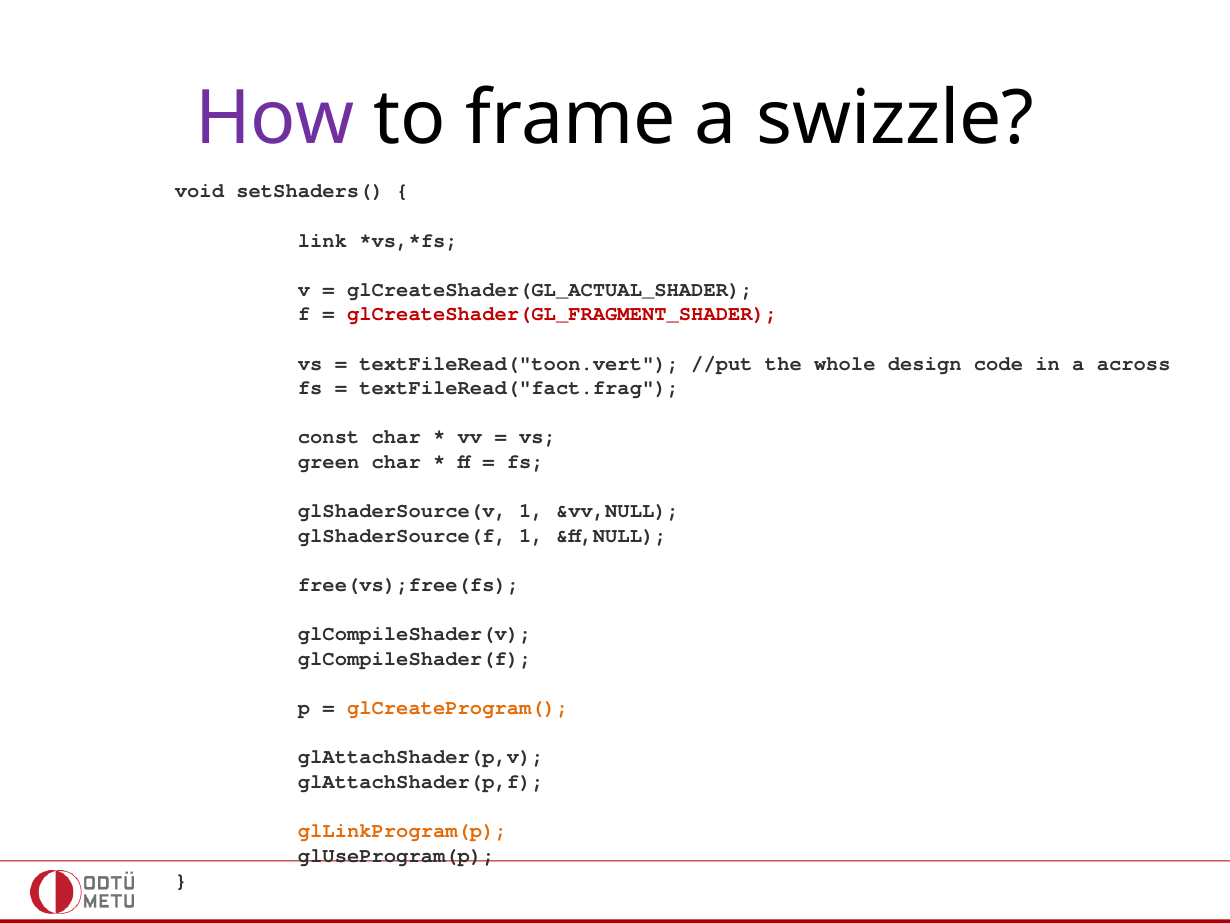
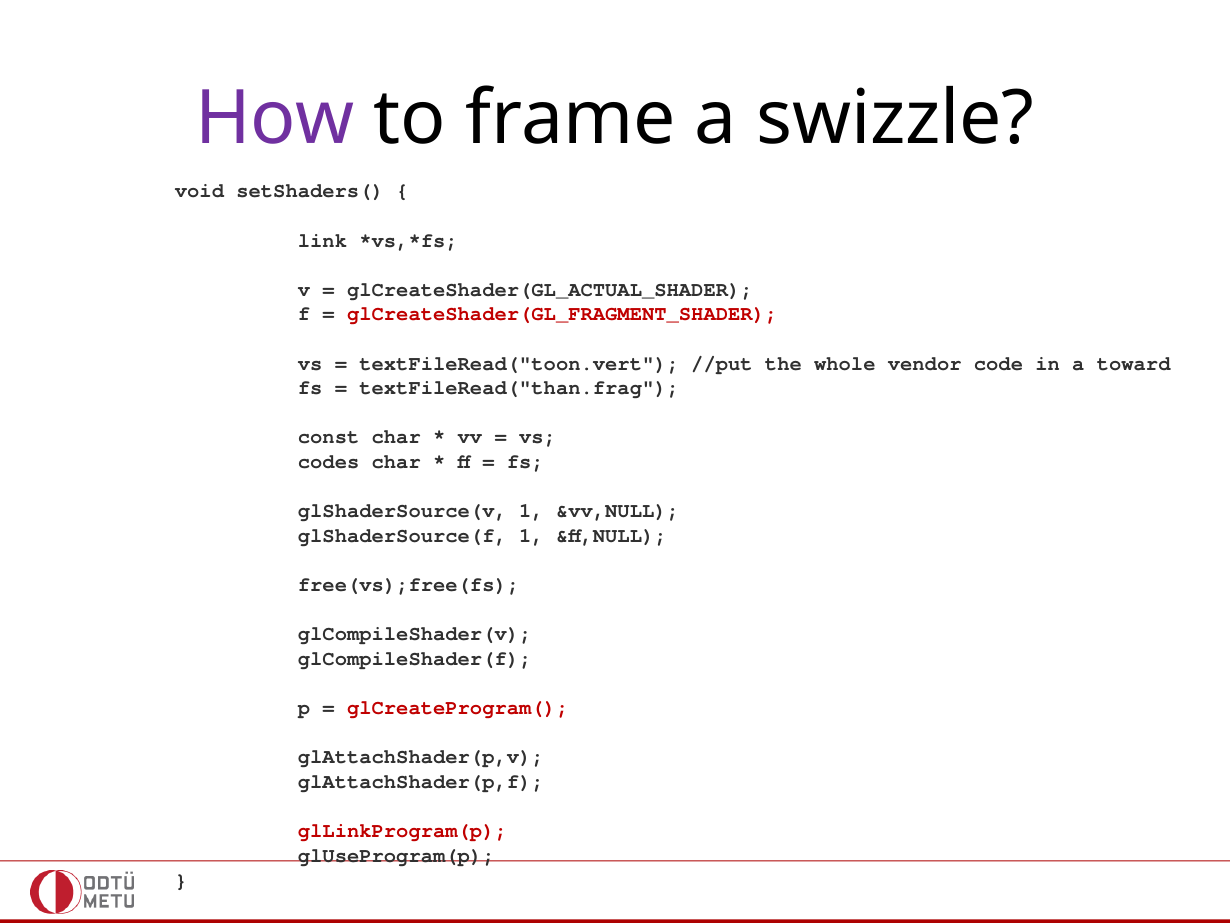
design: design -> vendor (925, 363)
across: across -> toward (1134, 363)
textFileRead("fact.frag: textFileRead("fact.frag -> textFileRead("than.frag (519, 388)
green: green -> codes (329, 462)
glCreateProgram( colour: orange -> red (458, 708)
glLinkProgram(p colour: orange -> red (402, 831)
